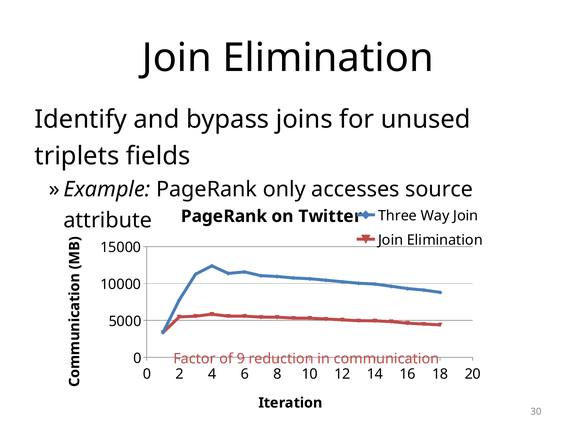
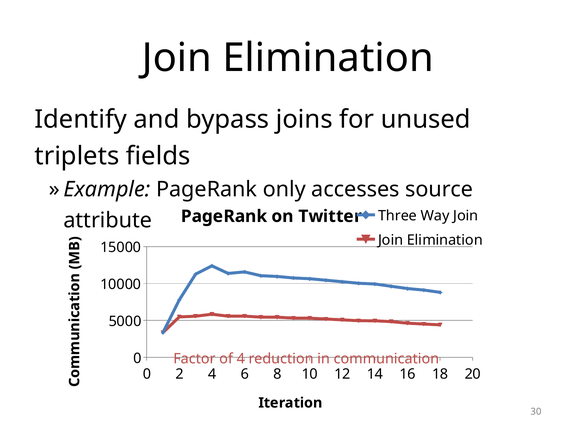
of 9: 9 -> 4 (241, 359)
